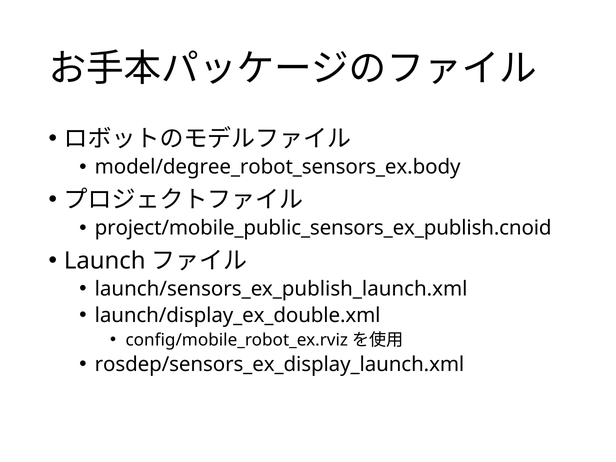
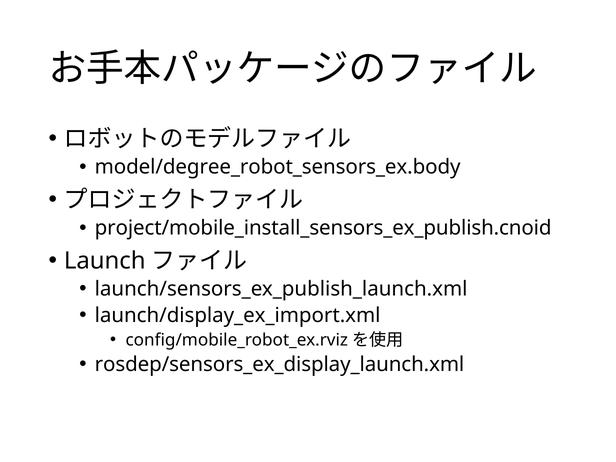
project/mobile_public_sensors_ex_publish.cnoid: project/mobile_public_sensors_ex_publish.cnoid -> project/mobile_install_sensors_ex_publish.cnoid (323, 228)
launch/display_ex_double.xml: launch/display_ex_double.xml -> launch/display_ex_import.xml (238, 315)
